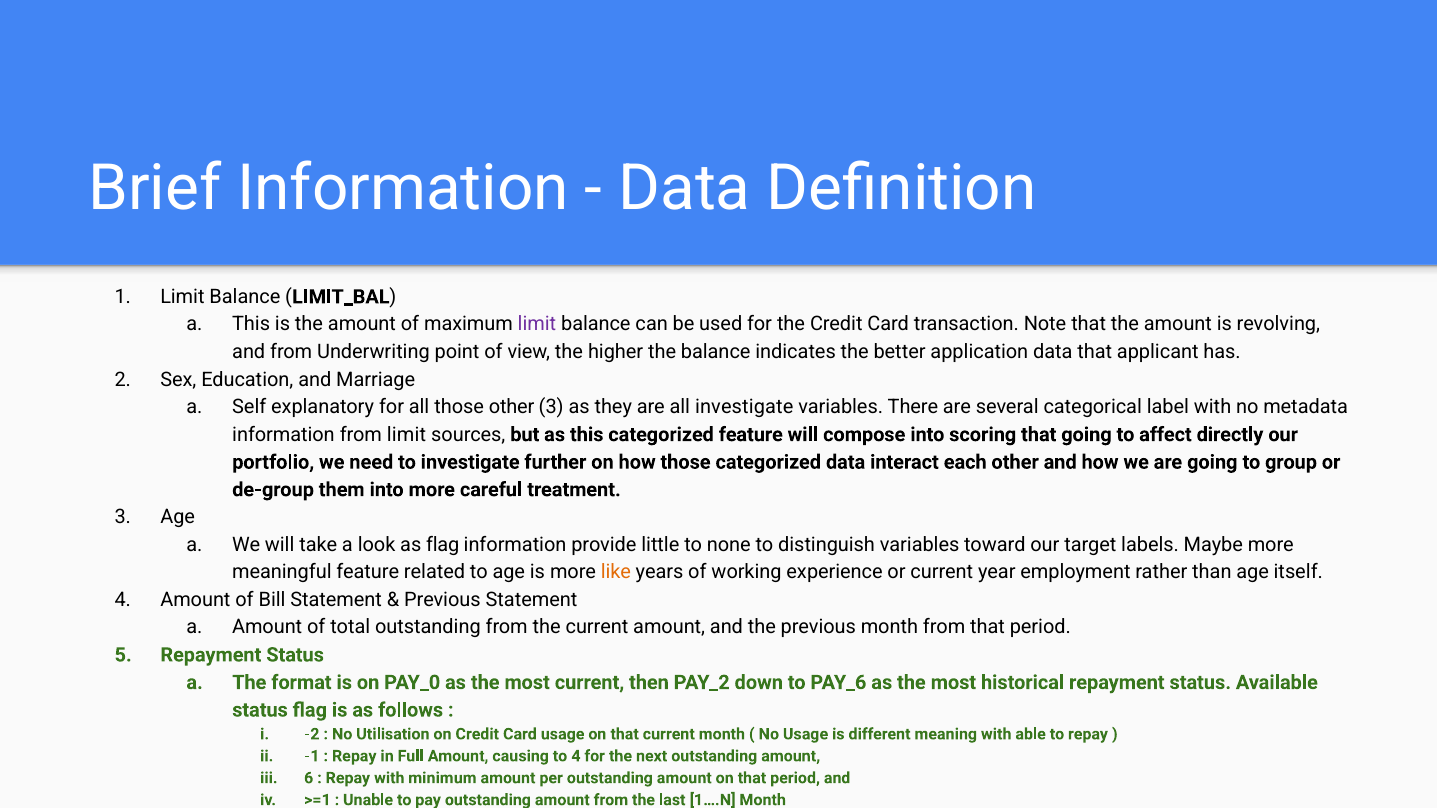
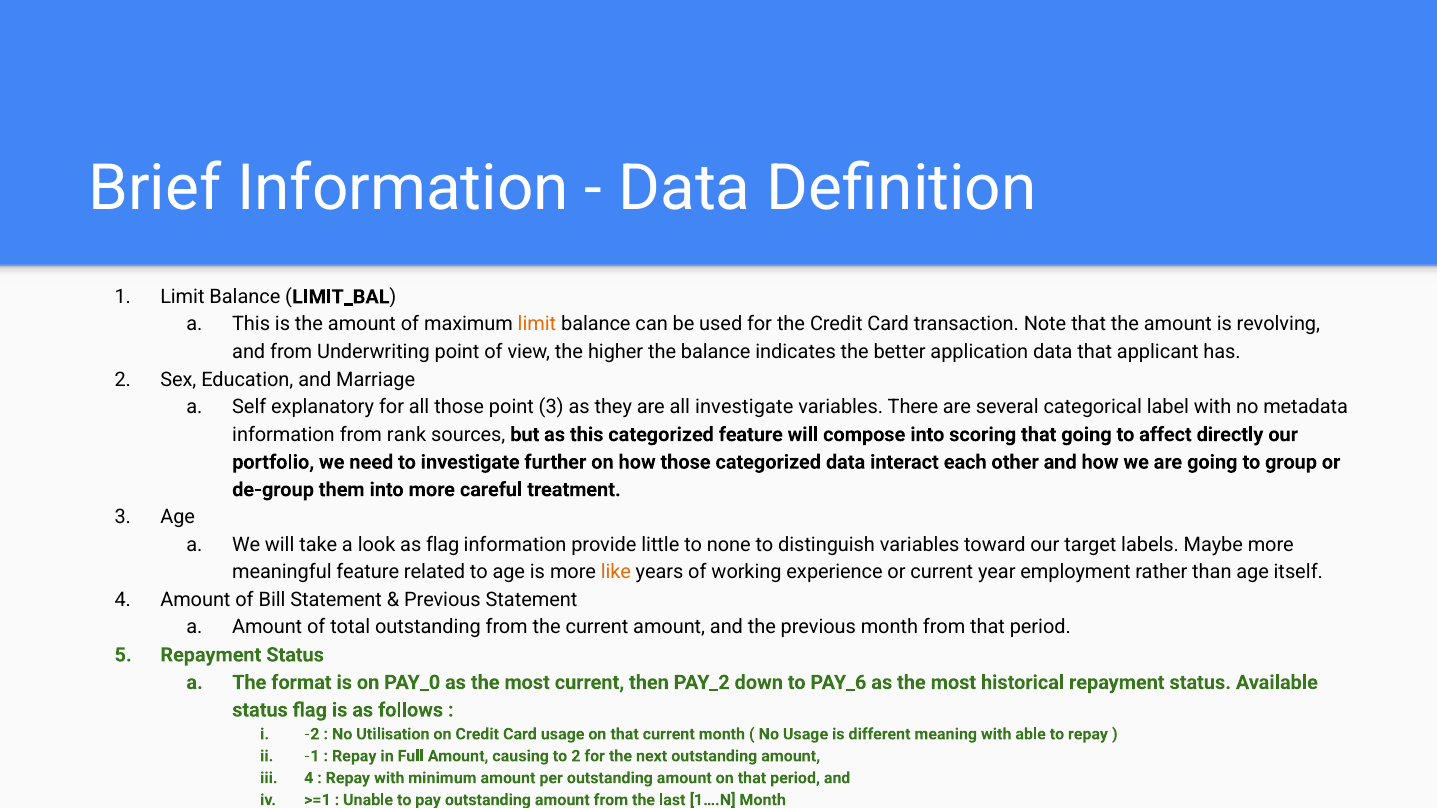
limit colour: purple -> orange (537, 325)
those other: other -> point (511, 407)
from limit: limit -> rank (407, 435)
to 4: 4 -> 2 (576, 756)
6: 6 -> 4 (309, 778)
